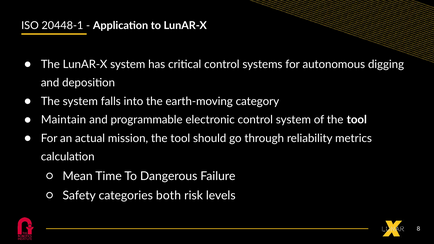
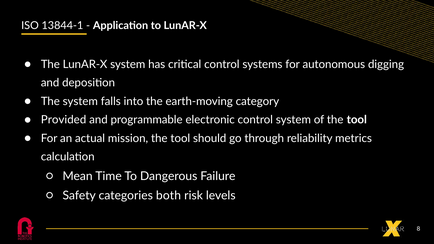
20448-1: 20448-1 -> 13844-1 (62, 26)
Maintain: Maintain -> Provided (64, 120)
